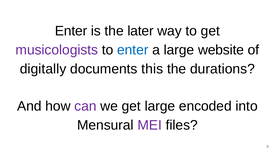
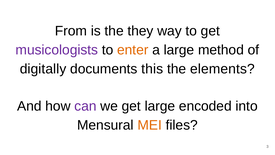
Enter: Enter -> From (71, 31)
later: later -> they (140, 31)
enter colour: blue -> orange (133, 50)
website: website -> method (221, 50)
durations: durations -> elements (222, 69)
MEI colour: purple -> orange (150, 125)
